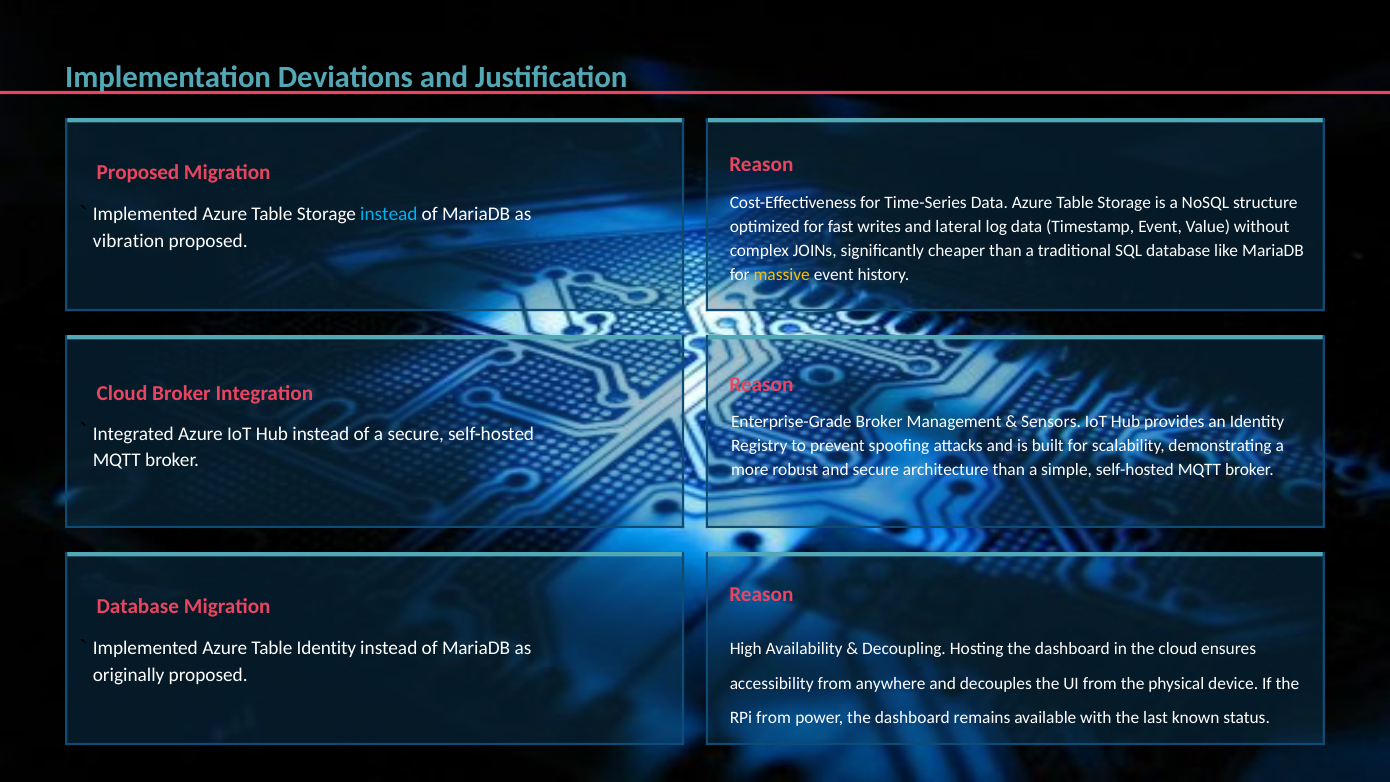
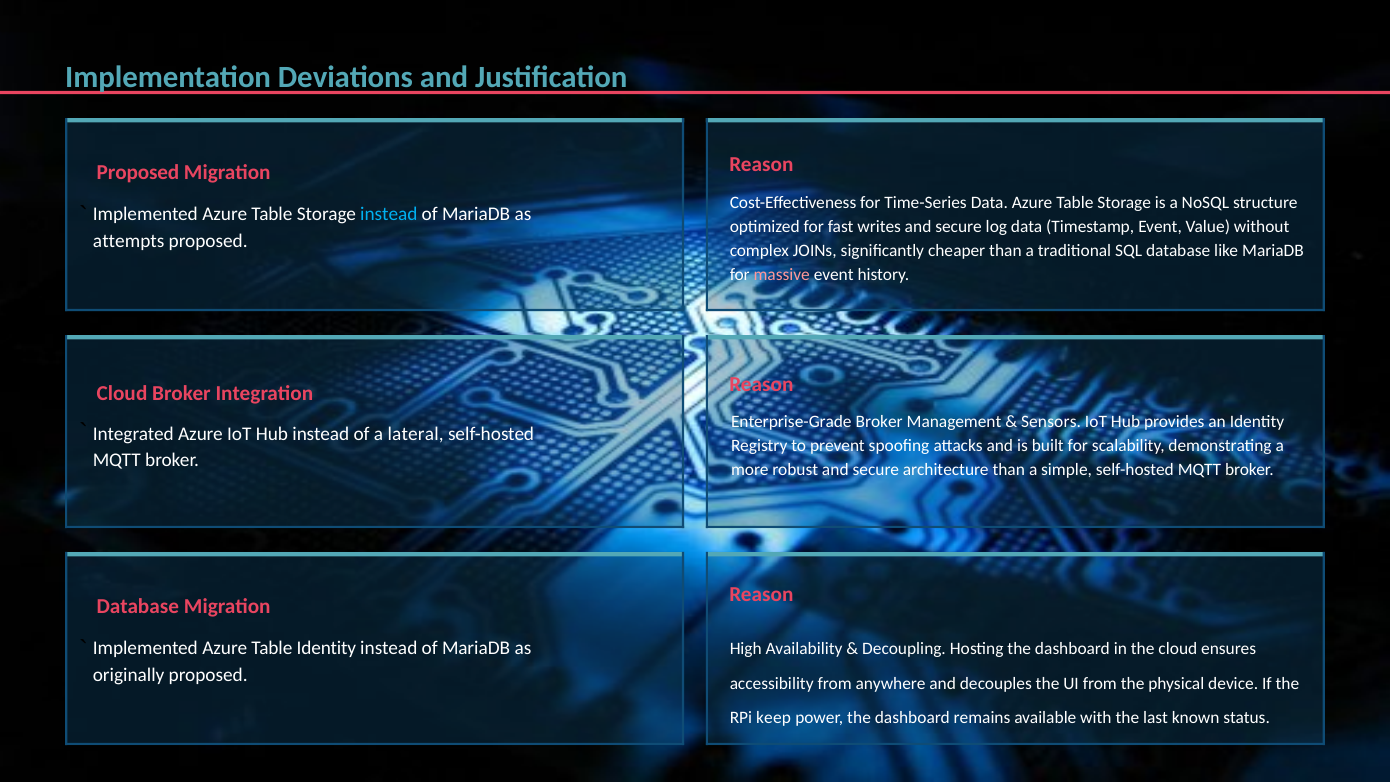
writes and lateral: lateral -> secure (959, 226)
vibration: vibration -> attempts (129, 241)
massive colour: yellow -> pink (782, 274)
a secure: secure -> lateral (416, 434)
RPi from: from -> keep (774, 718)
